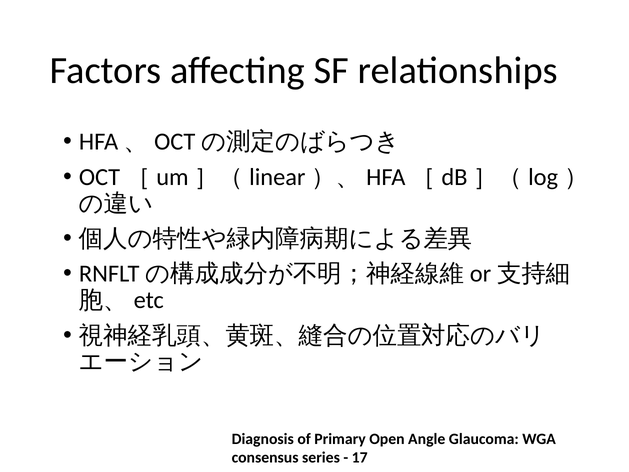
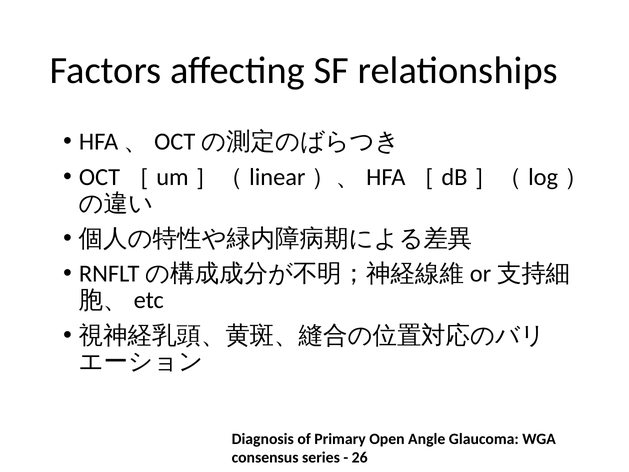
17: 17 -> 26 (360, 457)
